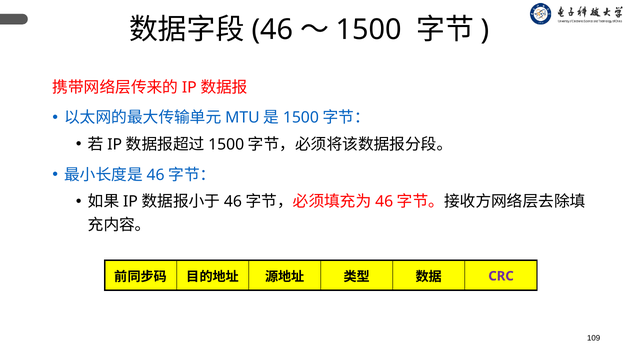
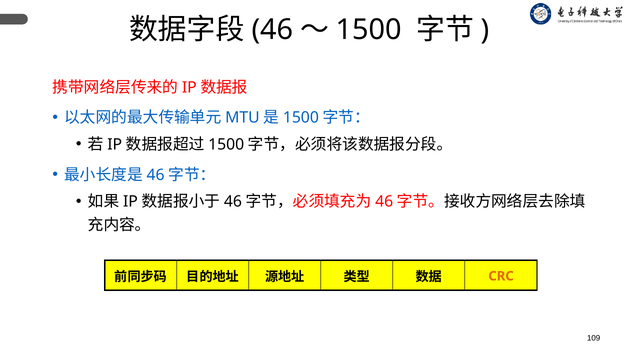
CRC colour: purple -> orange (501, 276)
